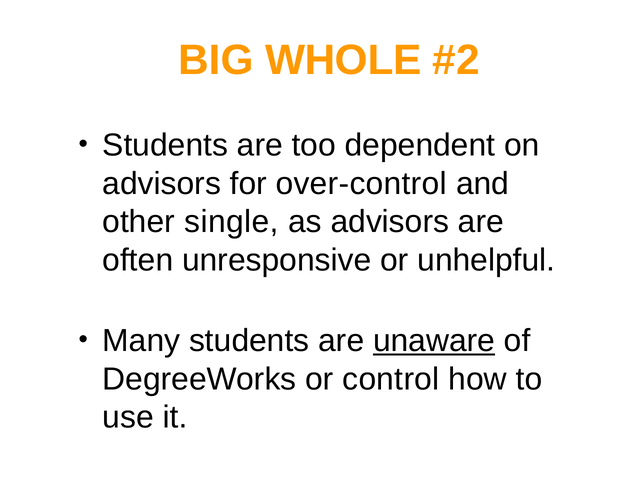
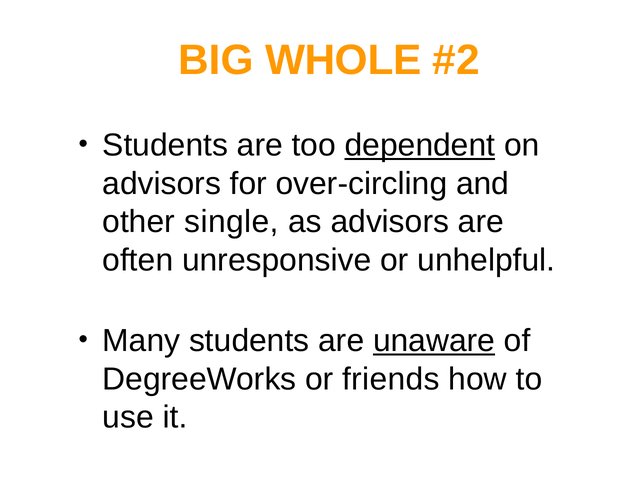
dependent underline: none -> present (420, 145)
over-control: over-control -> over-circling (361, 183)
control: control -> friends (391, 379)
